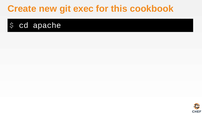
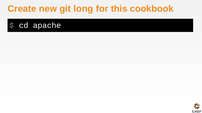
exec: exec -> long (83, 9)
